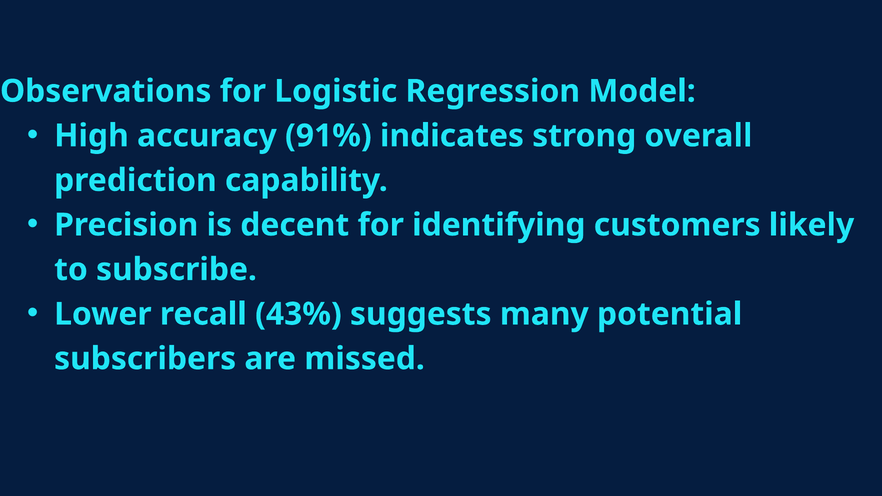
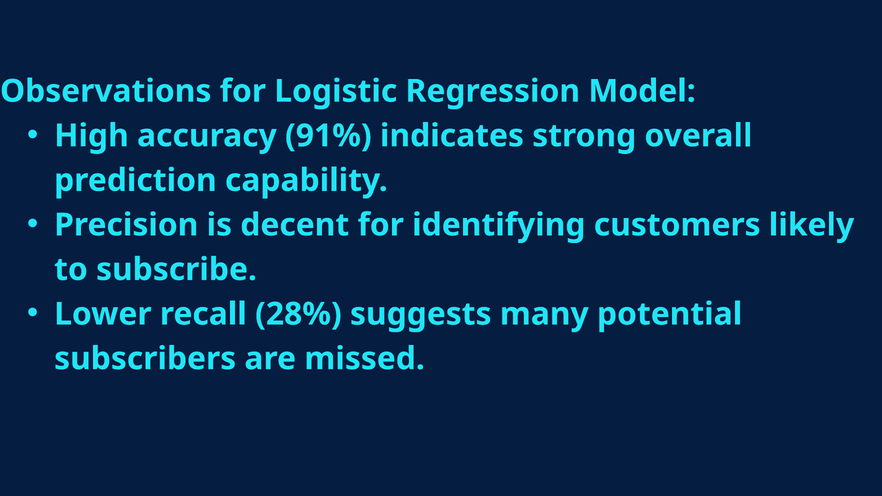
43%: 43% -> 28% (298, 314)
